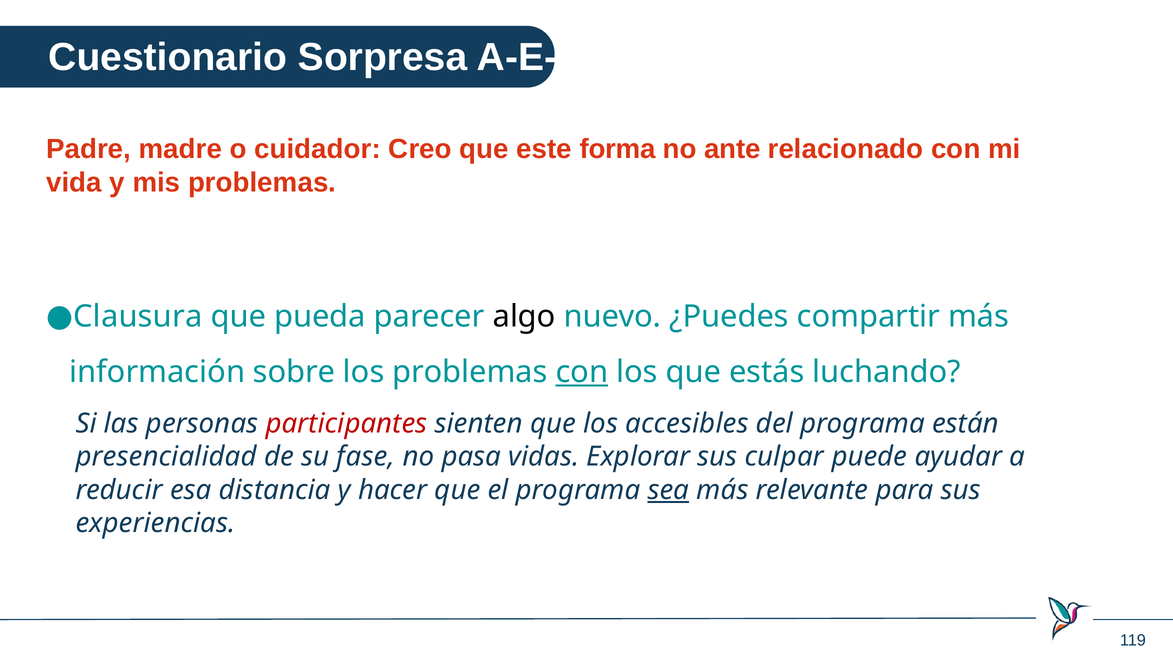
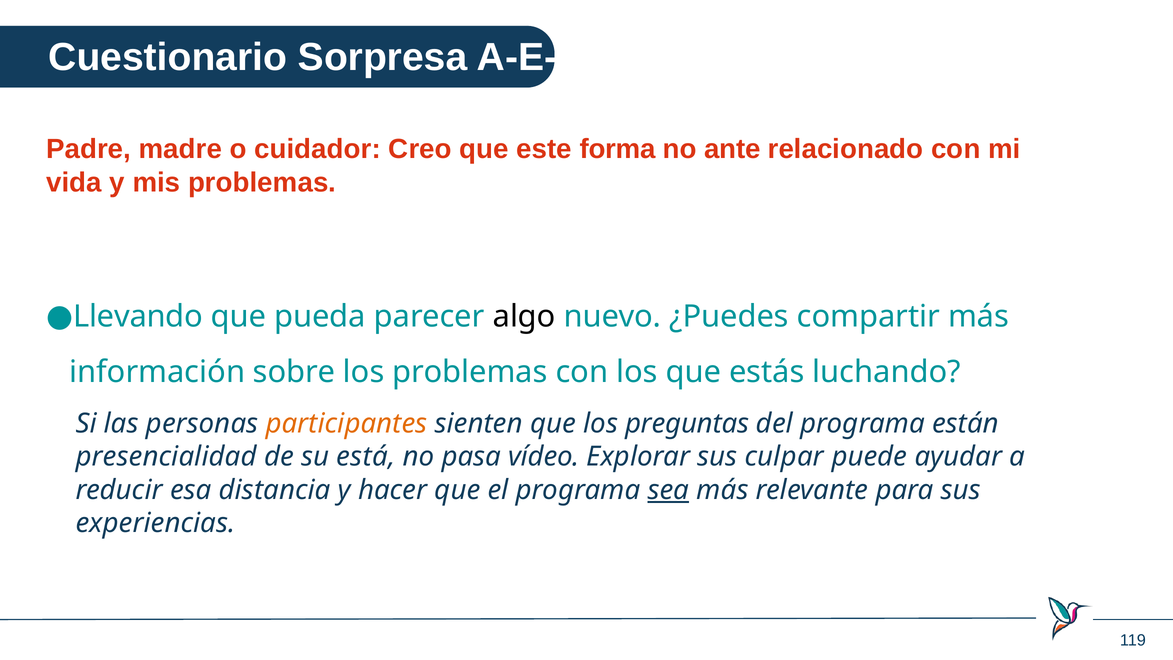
Clausura: Clausura -> Llevando (138, 316)
con underline: present -> none (582, 372)
participantes colour: red -> orange (346, 423)
accesibles: accesibles -> preguntas (687, 423)
fase: fase -> está (366, 457)
vidas: vidas -> vídeo (544, 457)
